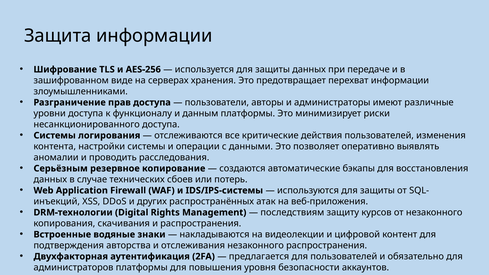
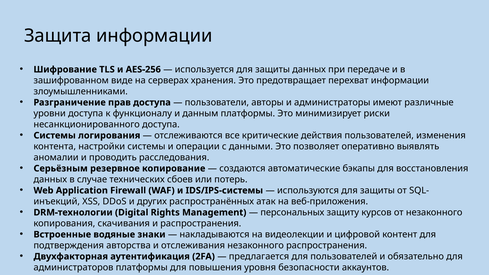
последствиям: последствиям -> персональных (292, 213)
